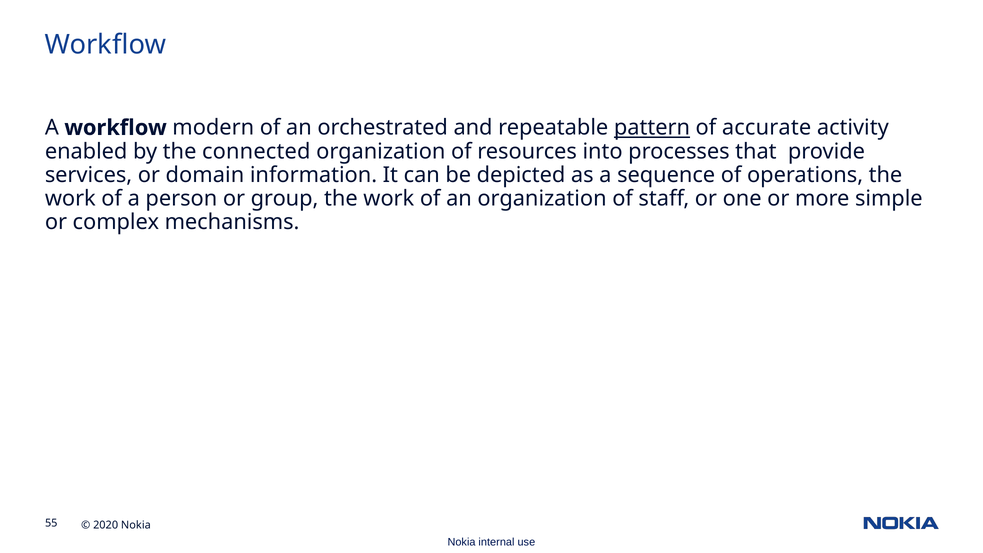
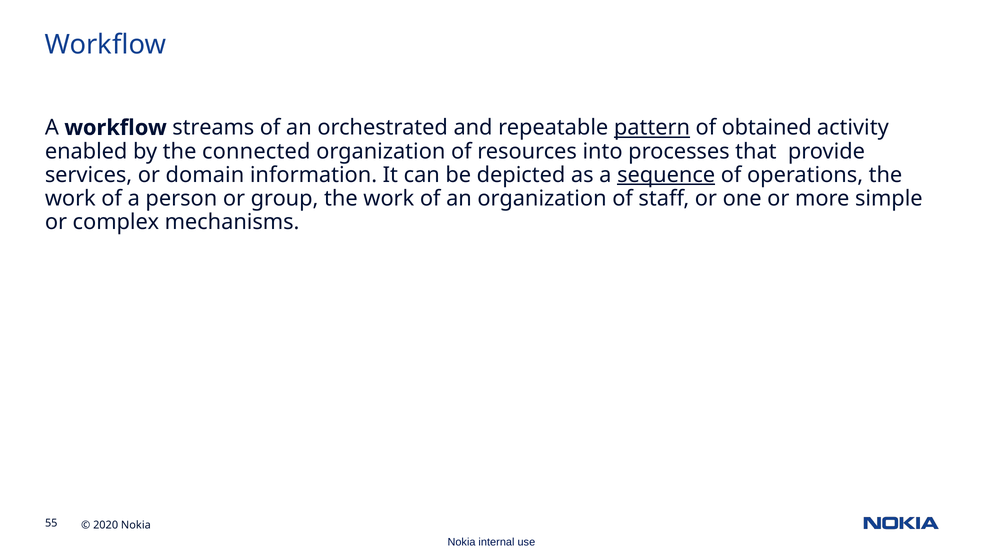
modern: modern -> streams (213, 128)
accurate: accurate -> obtained (767, 128)
sequence underline: none -> present (666, 175)
